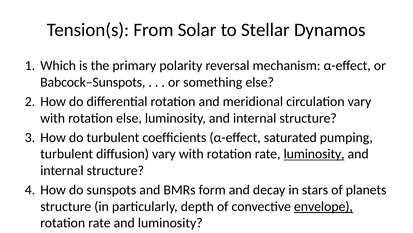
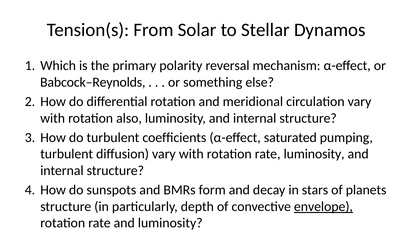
Babcock–Sunspots: Babcock–Sunspots -> Babcock–Reynolds (93, 82)
rotation else: else -> also (129, 118)
luminosity underline: present -> none (314, 154)
